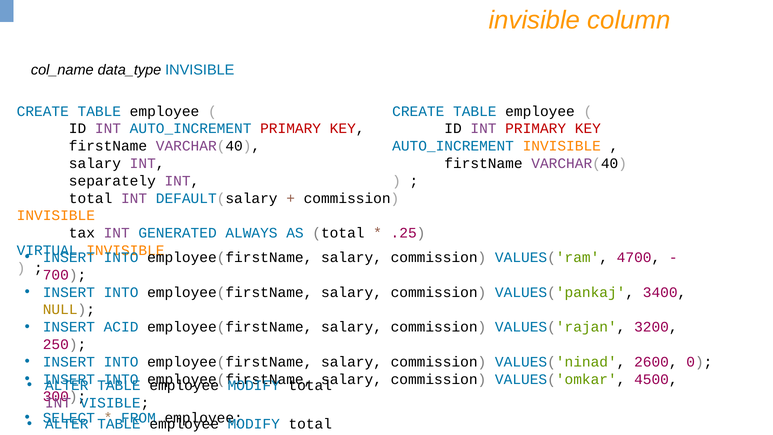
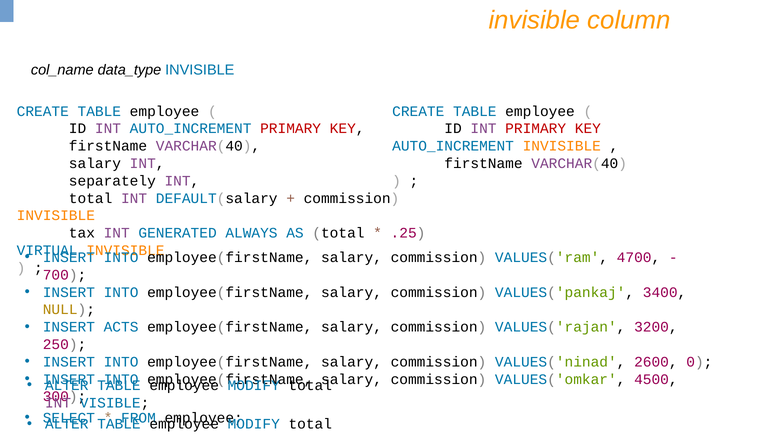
ACID: ACID -> ACTS (121, 327)
